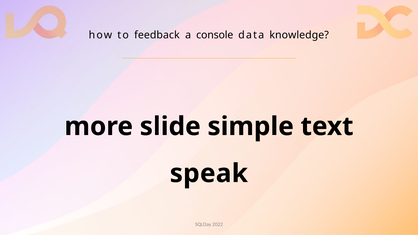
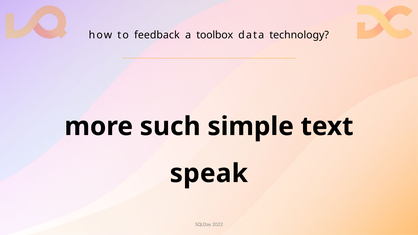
console: console -> toolbox (215, 35)
knowledge: knowledge -> technology (299, 35)
slide: slide -> such (170, 127)
